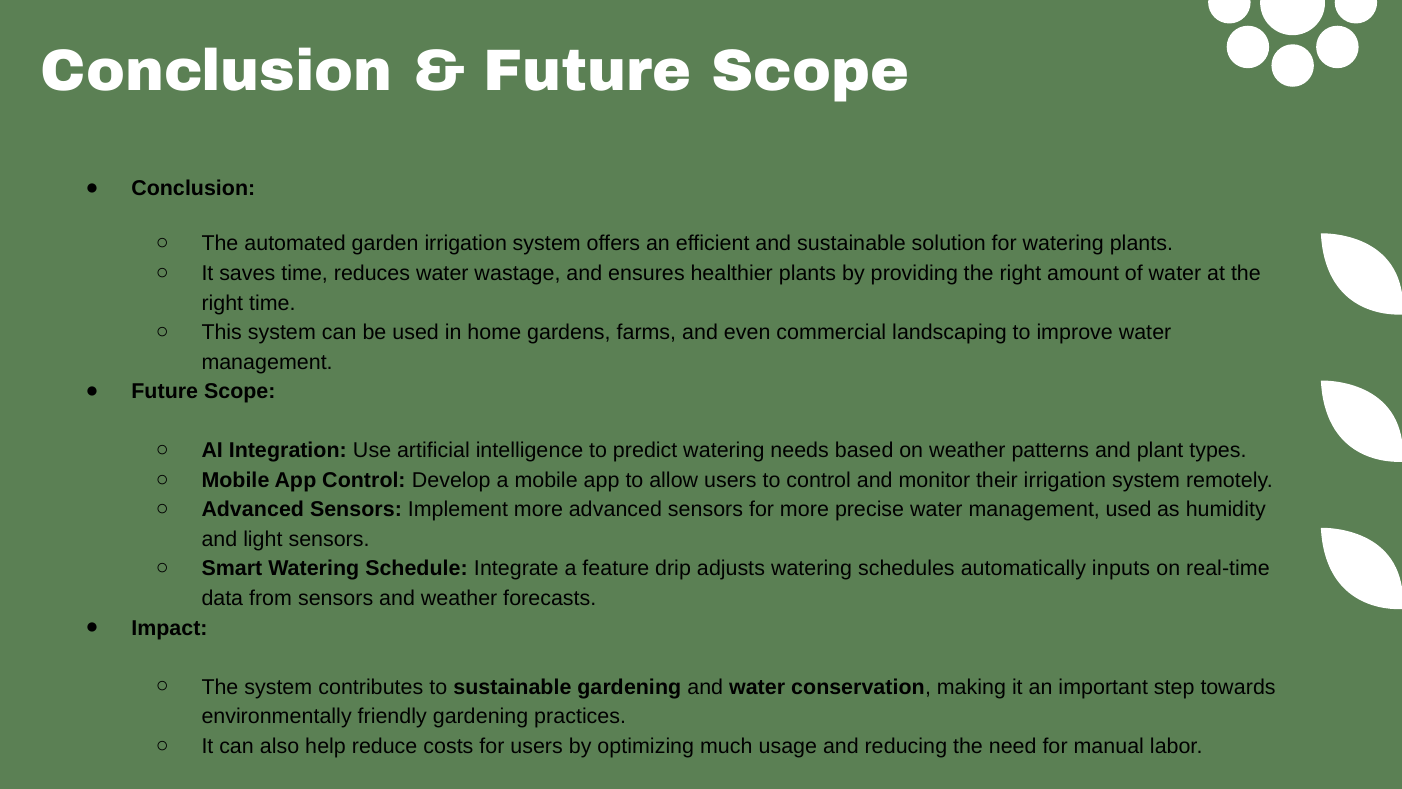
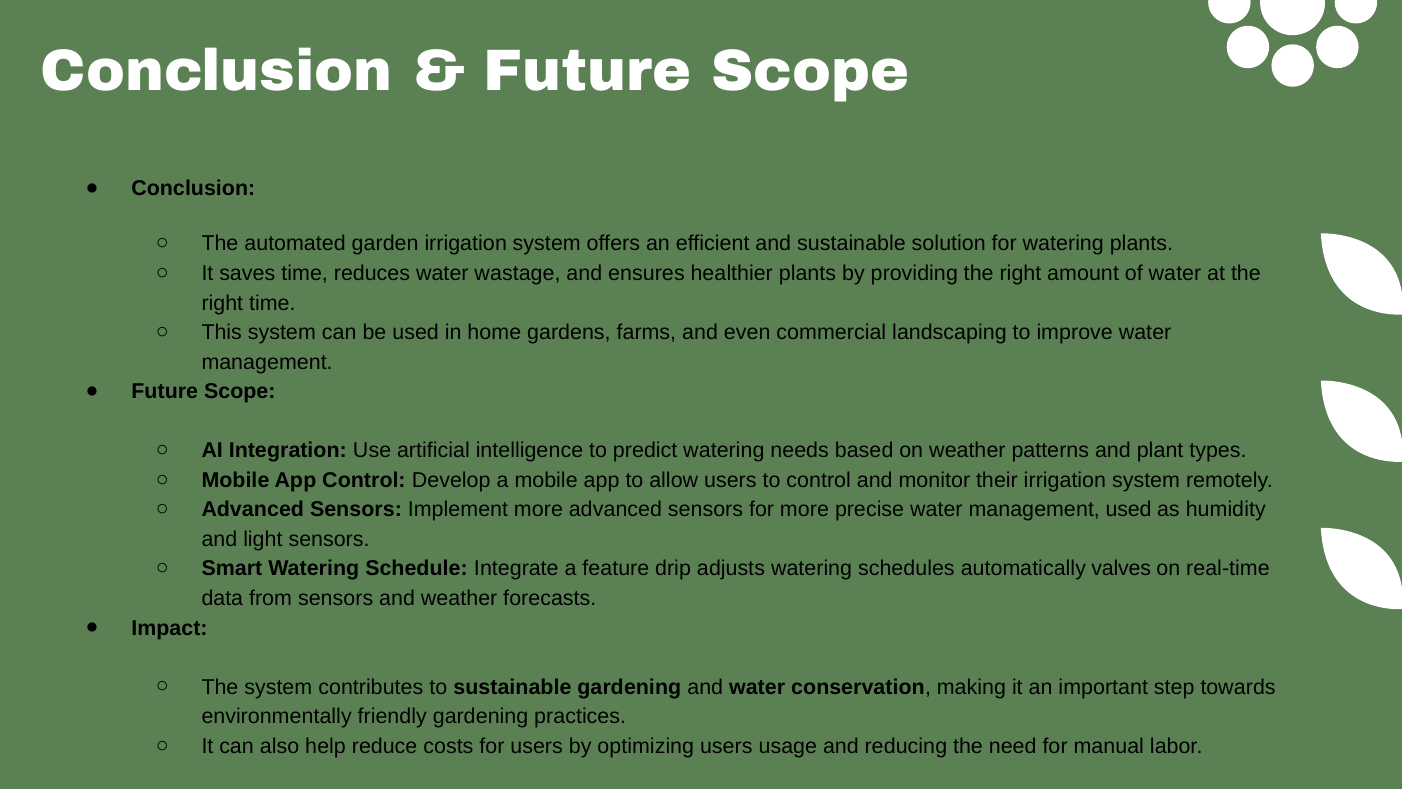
inputs: inputs -> valves (1121, 569)
optimizing much: much -> users (726, 746)
